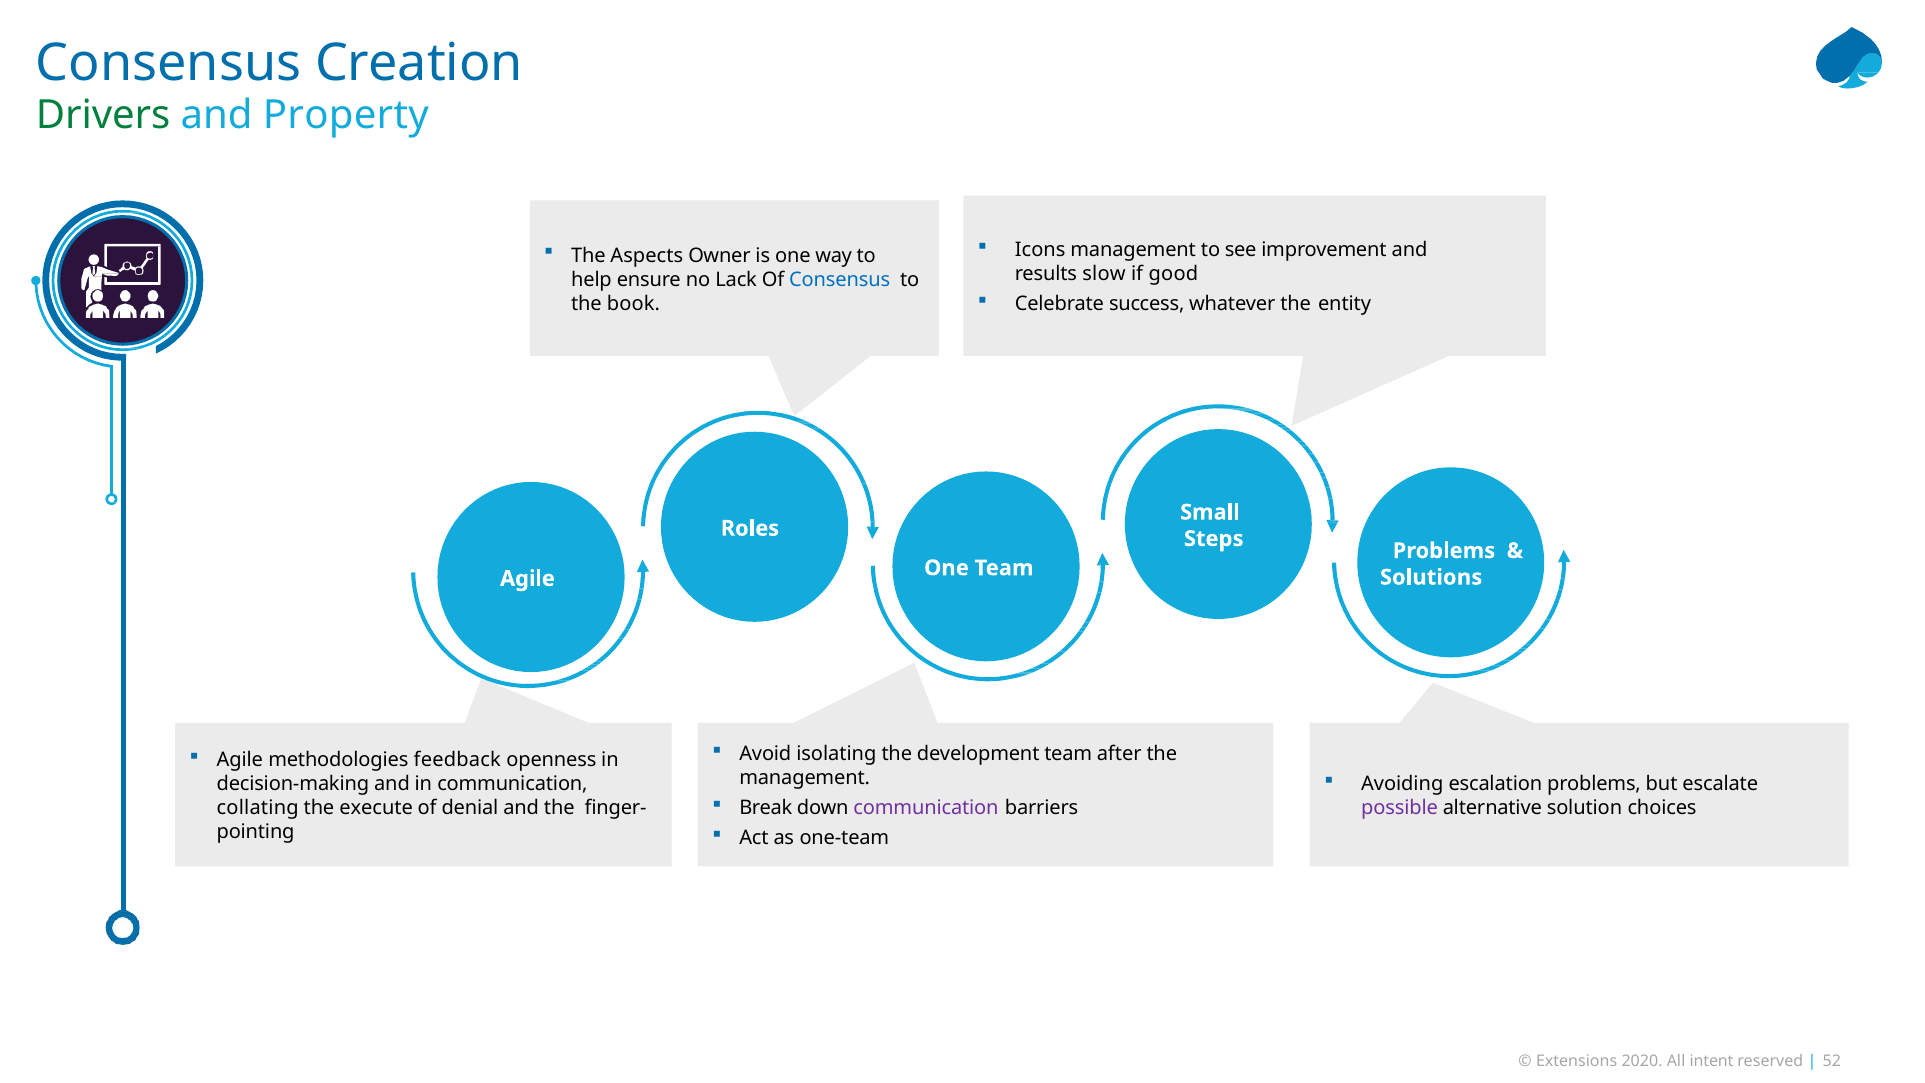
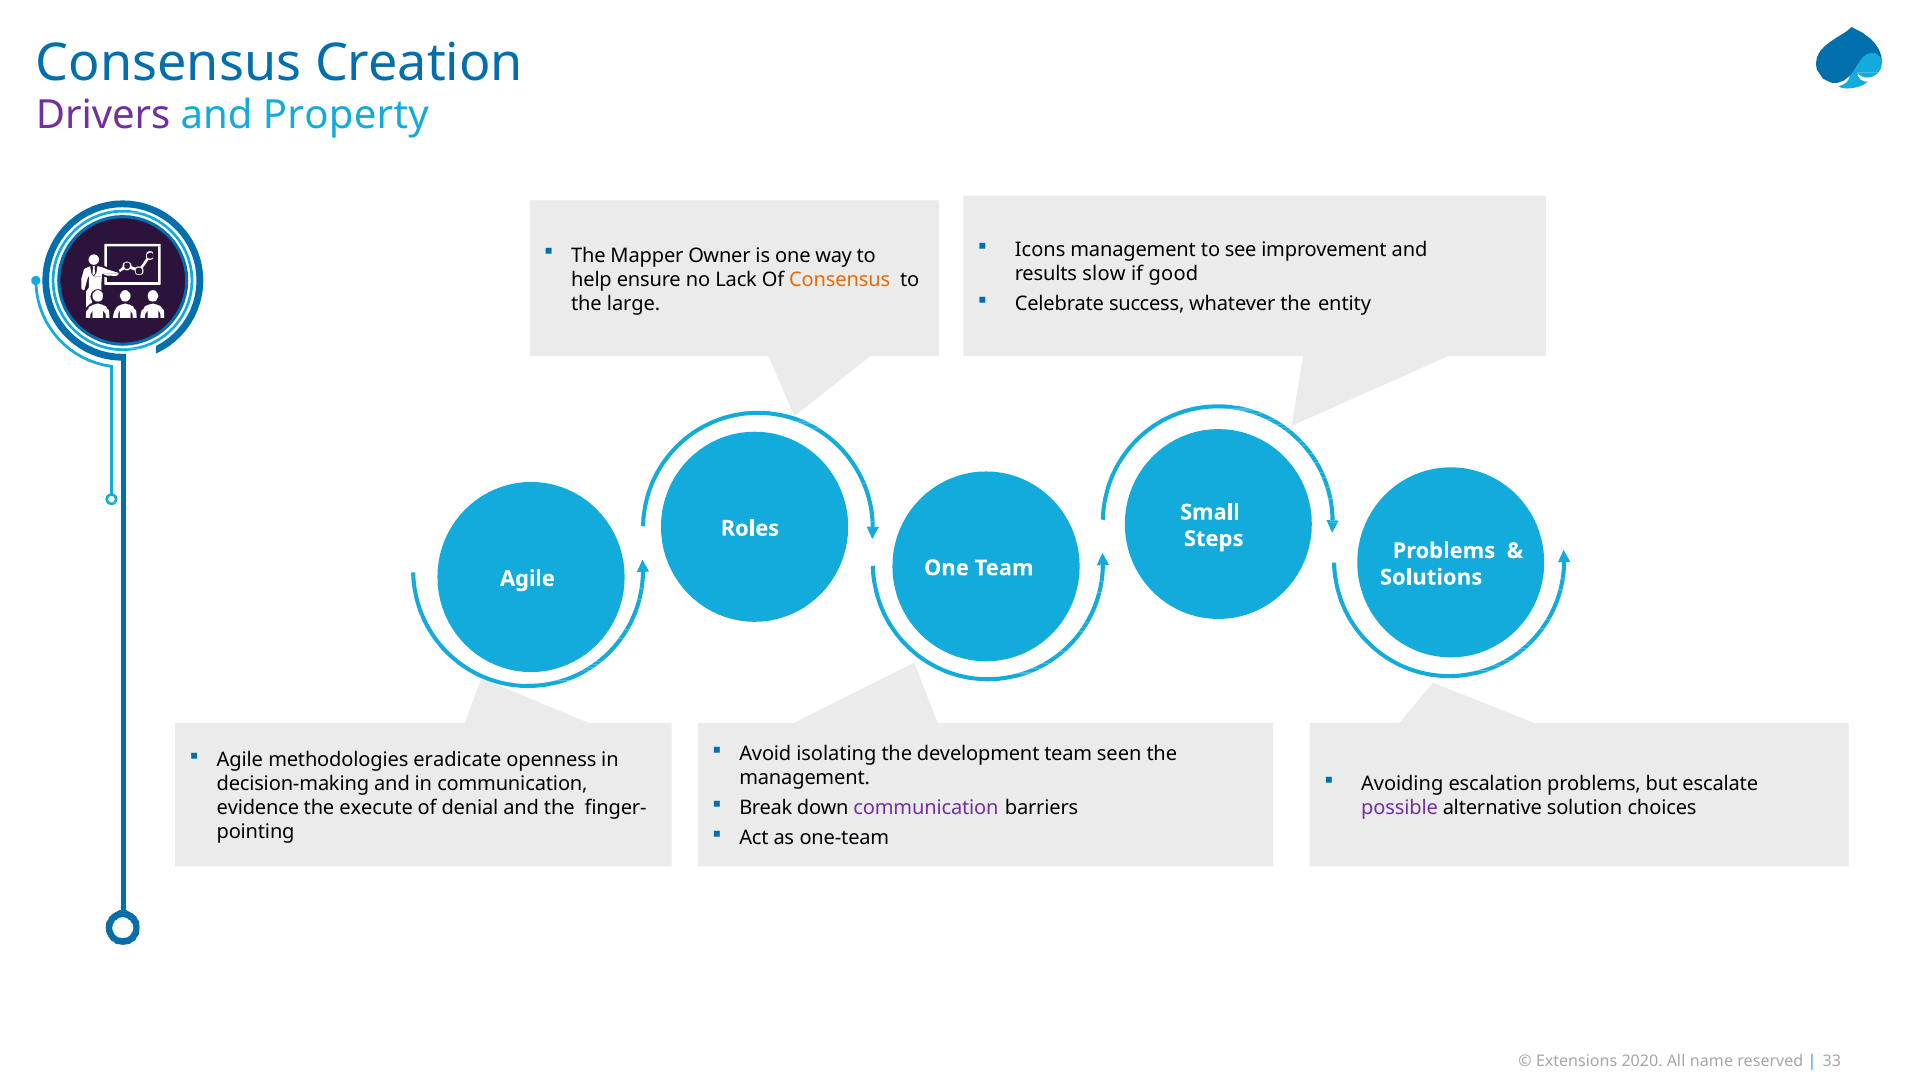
Drivers colour: green -> purple (103, 115)
Aspects: Aspects -> Mapper (647, 255)
Consensus colour: blue -> orange (840, 280)
book: book -> large (634, 304)
after: after -> seen (1119, 754)
feedback: feedback -> eradicate (457, 760)
collating: collating -> evidence (258, 808)
intent: intent -> name (1711, 1061)
52: 52 -> 33 (1832, 1061)
